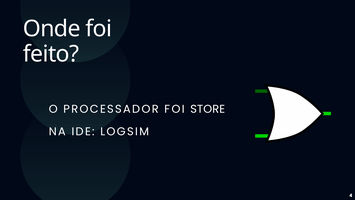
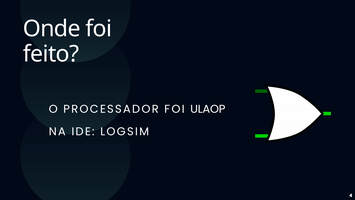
STORE: STORE -> ULAOP (208, 109)
